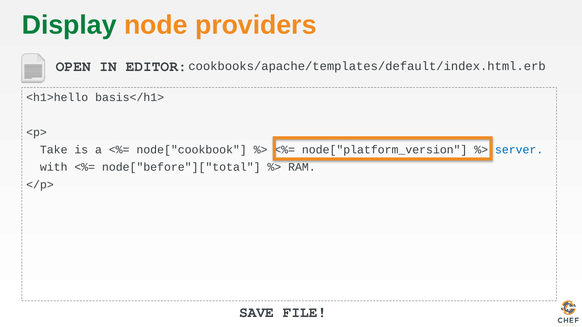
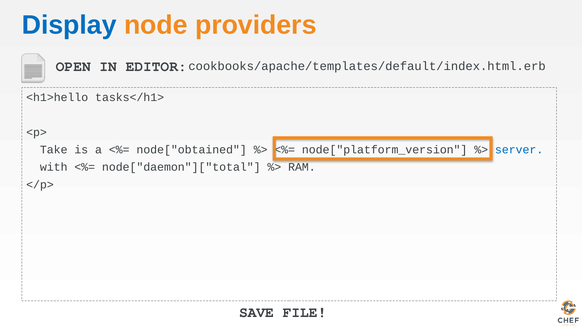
Display colour: green -> blue (69, 25)
basis</h1>: basis</h1> -> tasks</h1> (130, 98)
node["cookbook: node["cookbook -> node["obtained (192, 150)
node["before"]["total: node["before"]["total -> node["daemon"]["total (181, 167)
